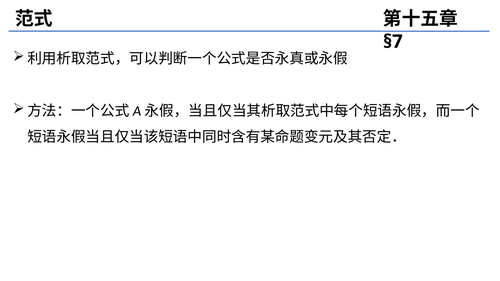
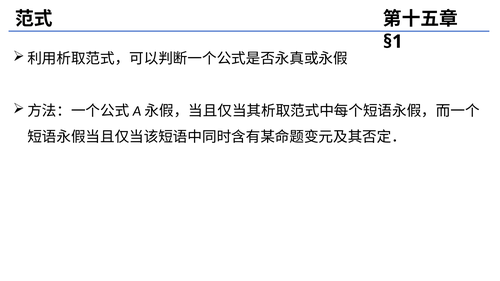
§7: §7 -> §1 (393, 42)
